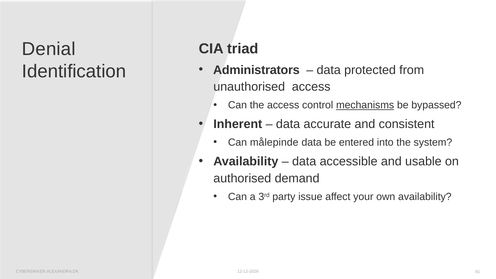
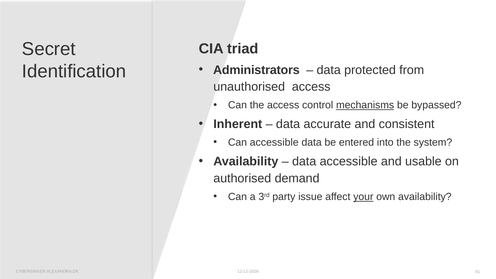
Denial: Denial -> Secret (49, 49)
Can målepinde: målepinde -> accessible (274, 143)
your underline: none -> present (363, 197)
